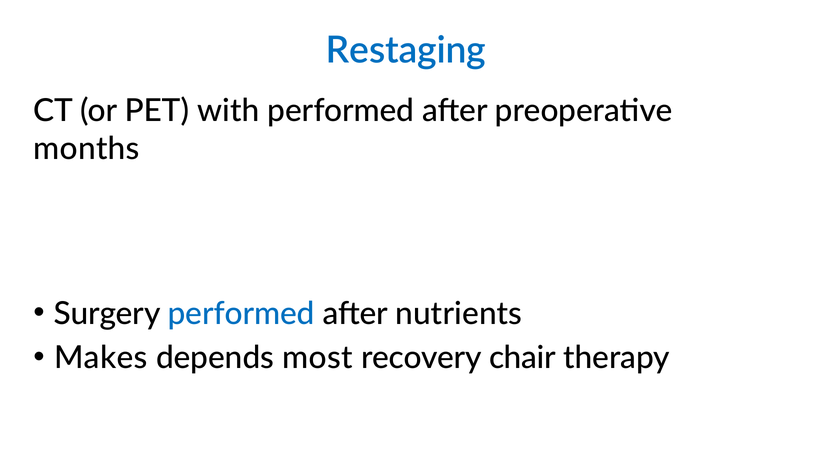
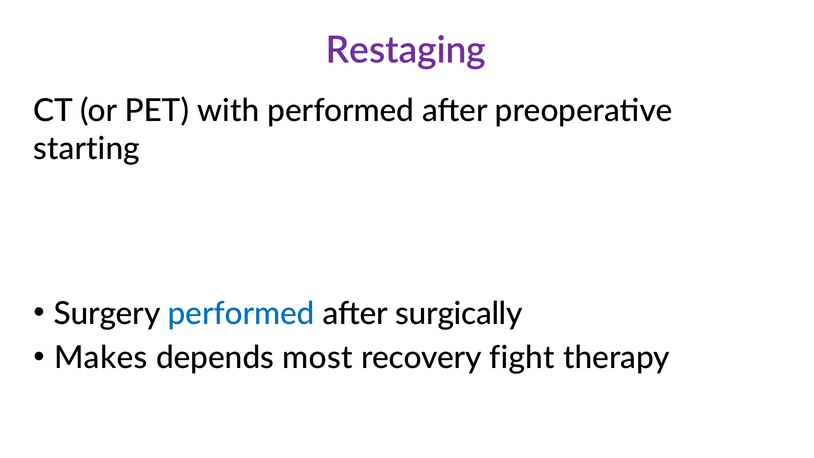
Restaging colour: blue -> purple (406, 50)
months: months -> starting (87, 149)
nutrients: nutrients -> surgically (459, 314)
chair: chair -> fight (522, 358)
